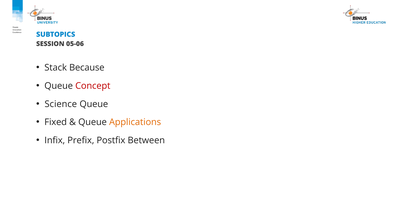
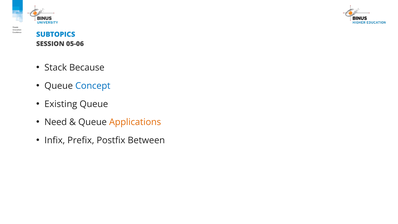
Concept colour: red -> blue (93, 86)
Science: Science -> Existing (61, 104)
Fixed: Fixed -> Need (56, 122)
